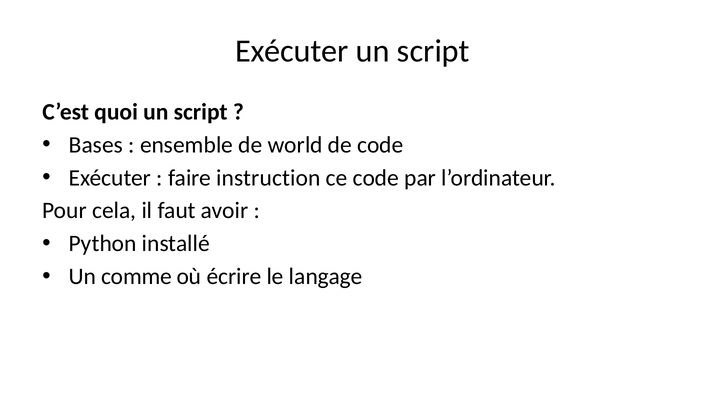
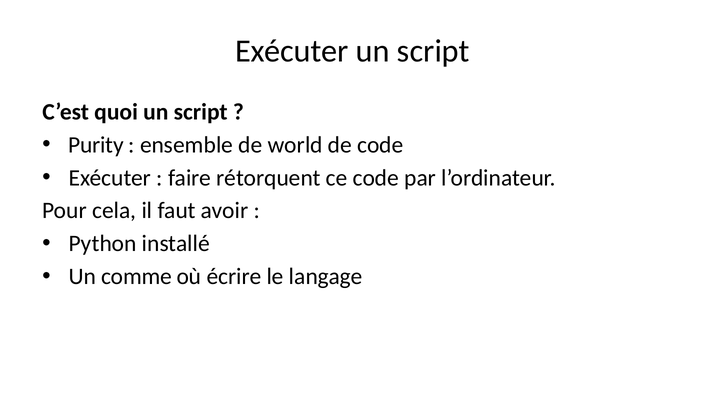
Bases: Bases -> Purity (96, 145)
instruction: instruction -> rétorquent (268, 178)
